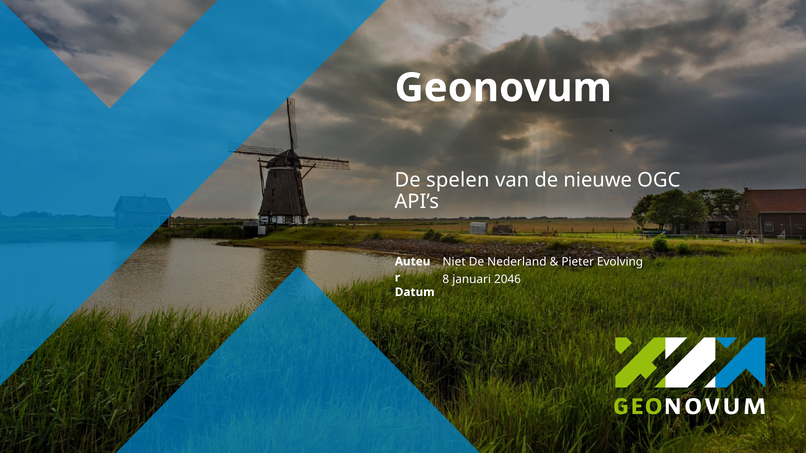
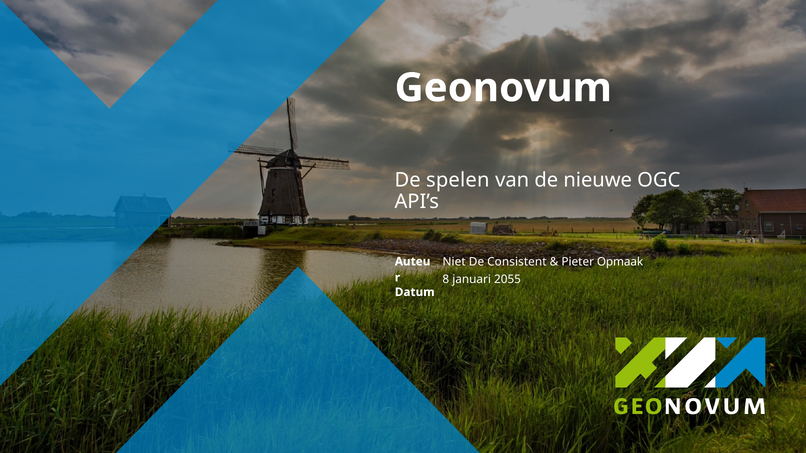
Nederland: Nederland -> Consistent (517, 262)
Evolving: Evolving -> Opmaak (620, 262)
2046: 2046 -> 2055 (508, 279)
